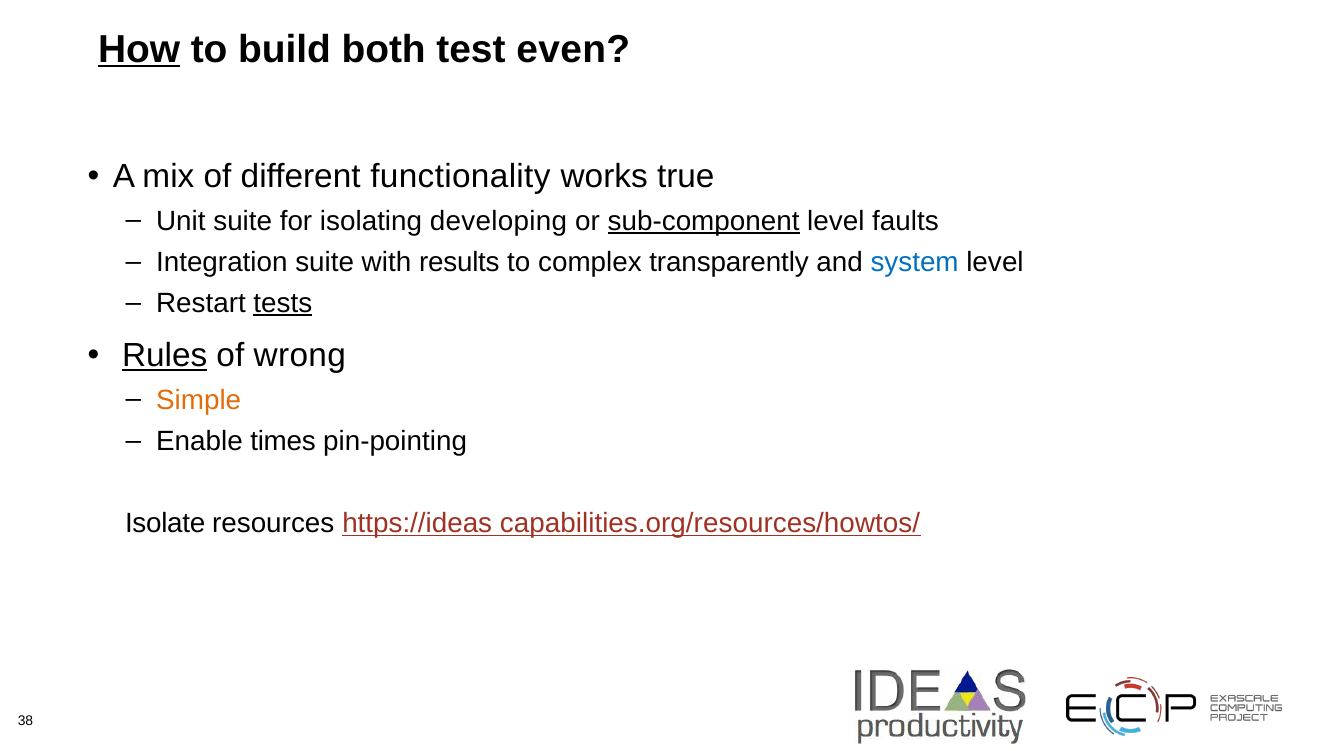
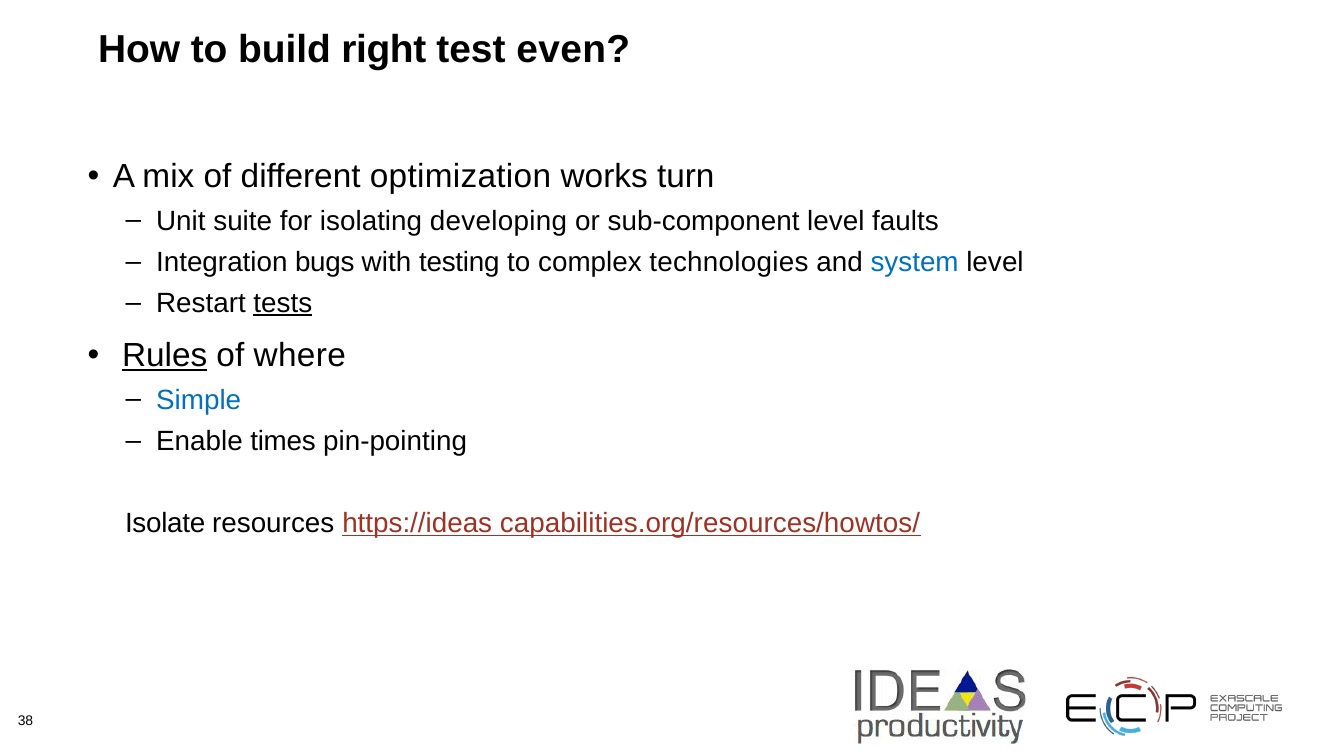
How underline: present -> none (139, 49)
both: both -> right (384, 49)
functionality: functionality -> optimization (460, 177)
true: true -> turn (686, 177)
sub-component underline: present -> none (704, 221)
Integration suite: suite -> bugs (325, 262)
results: results -> testing (459, 262)
transparently: transparently -> technologies (729, 262)
wrong: wrong -> where (300, 355)
Simple colour: orange -> blue (199, 400)
